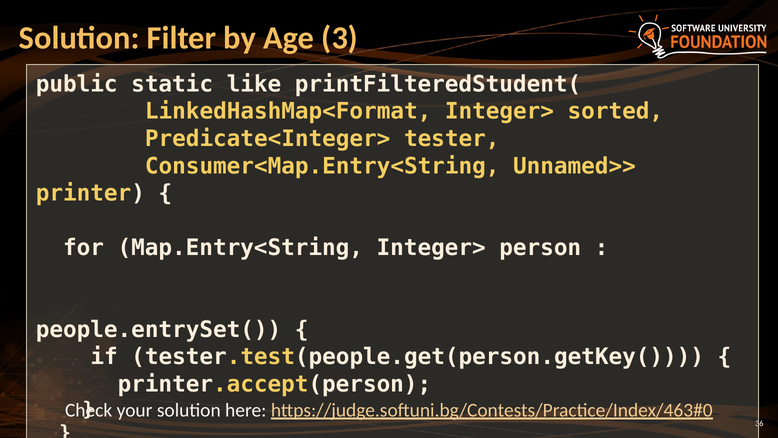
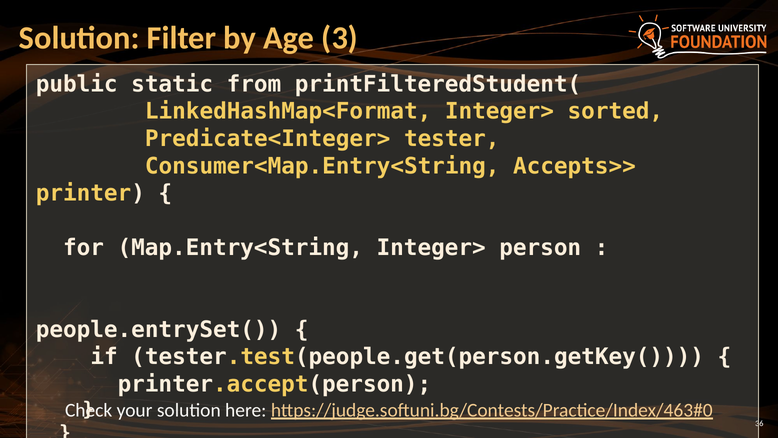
like: like -> from (254, 84)
Unnamed>>: Unnamed>> -> Accepts>> (574, 166)
